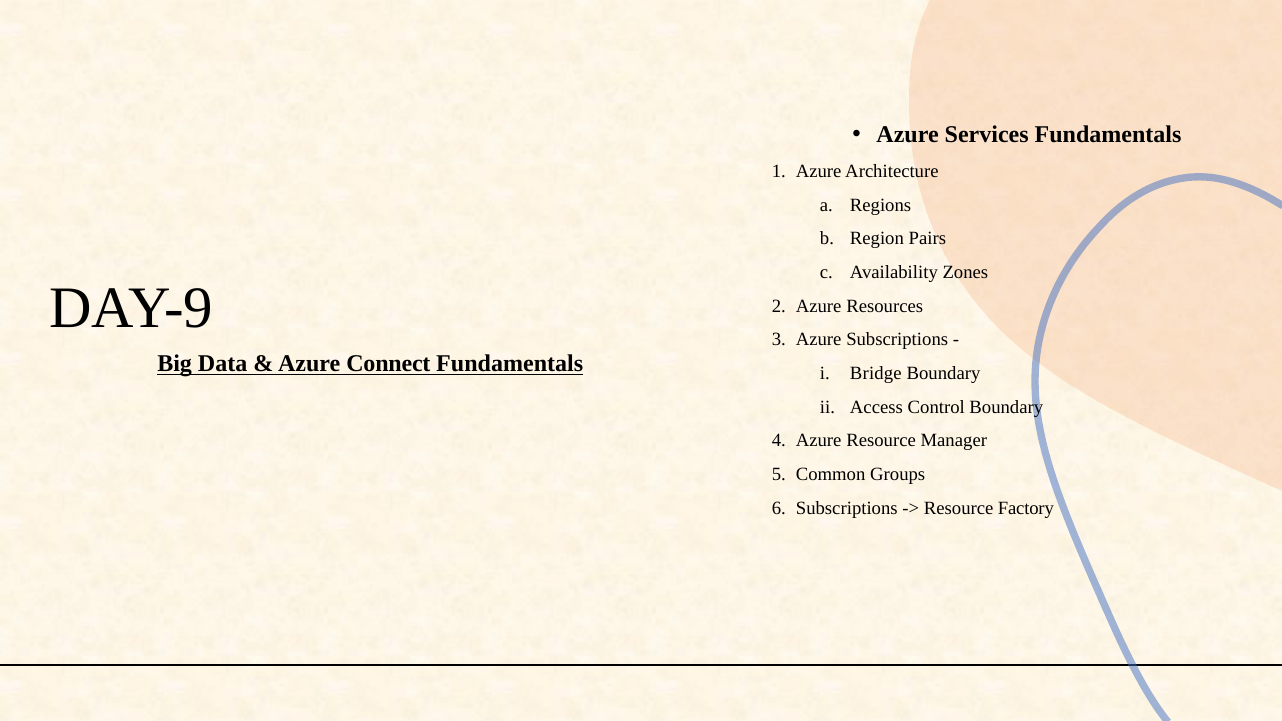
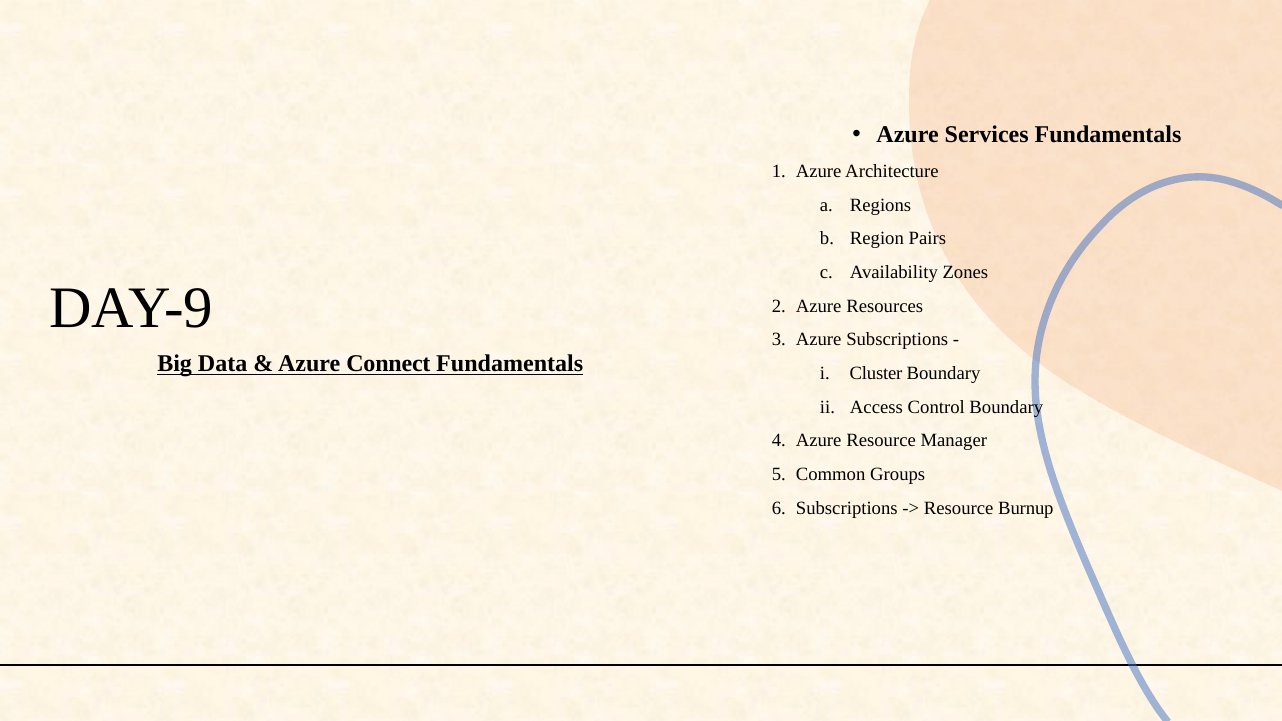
Bridge: Bridge -> Cluster (876, 373)
Factory: Factory -> Burnup (1026, 508)
